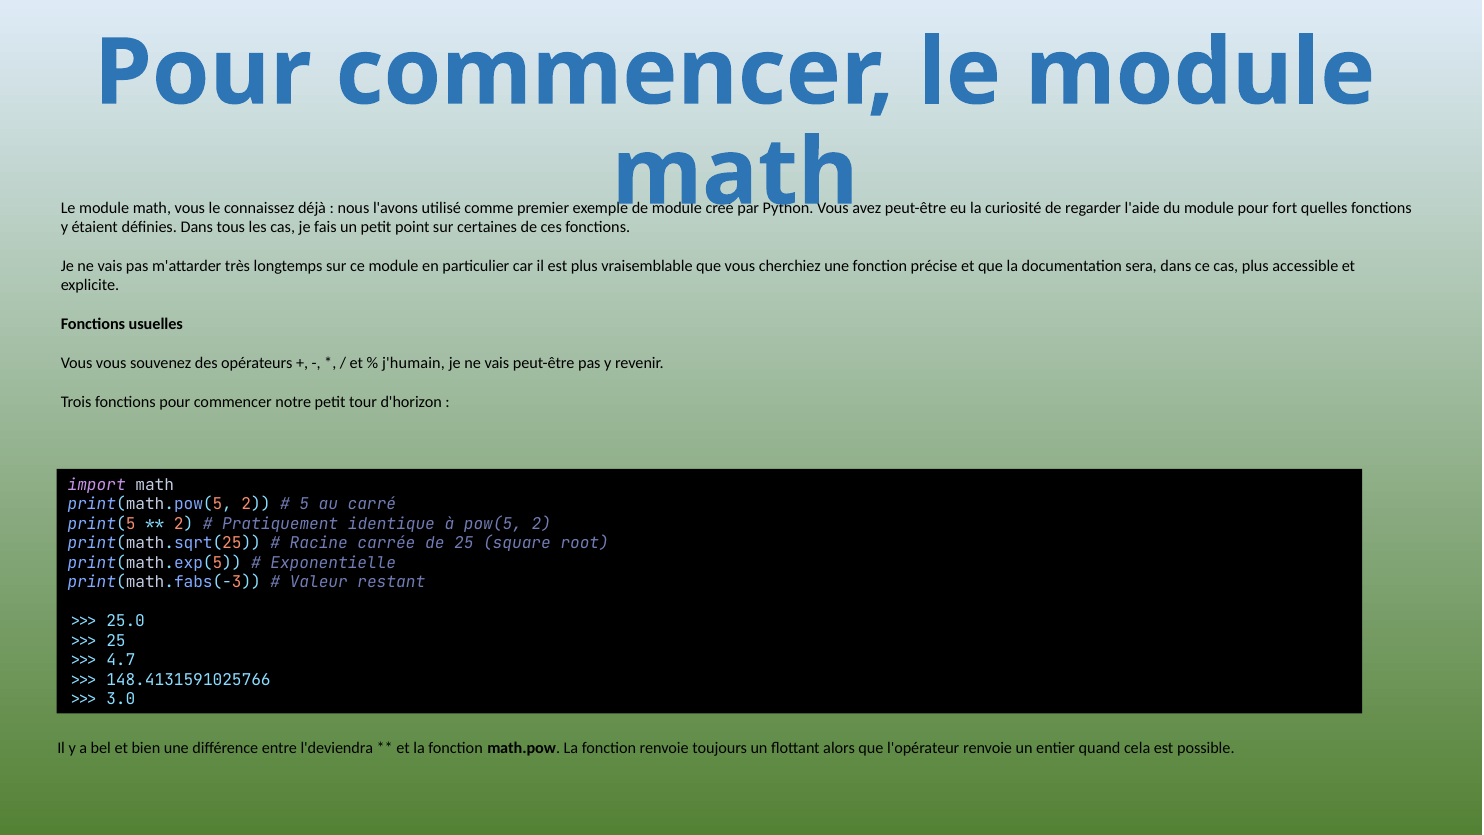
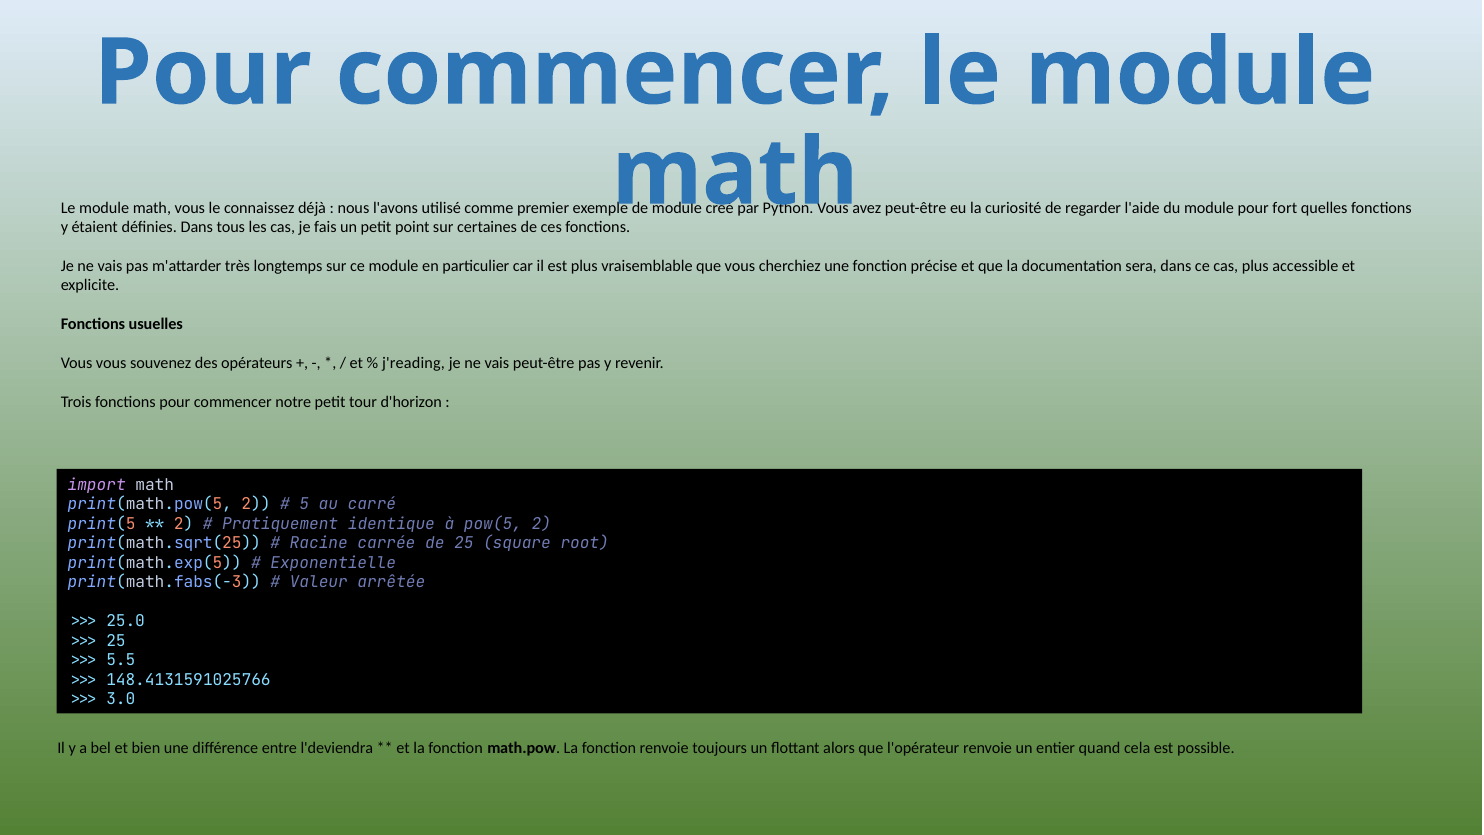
j'humain: j'humain -> j'reading (414, 363)
restant: restant -> arrêtée (391, 582)
4.7: 4.7 -> 5.5 (121, 660)
